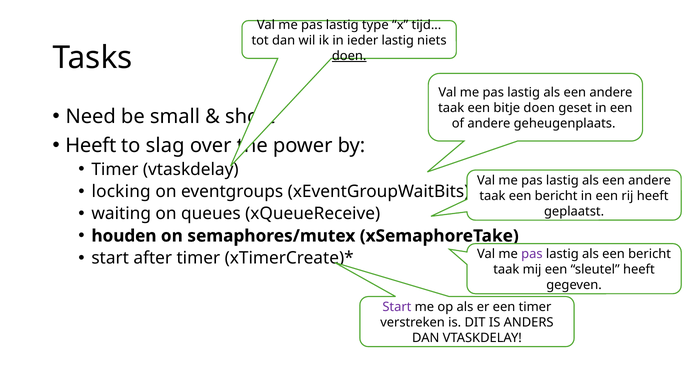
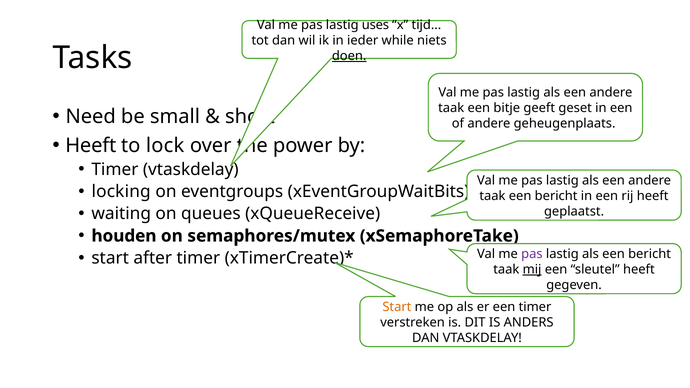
type: type -> uses (375, 25)
ieder lastig: lastig -> while (398, 40)
bitje doen: doen -> geeft (539, 108)
slag: slag -> lock (165, 146)
mij underline: none -> present (532, 270)
Start colour: purple -> orange (397, 307)
